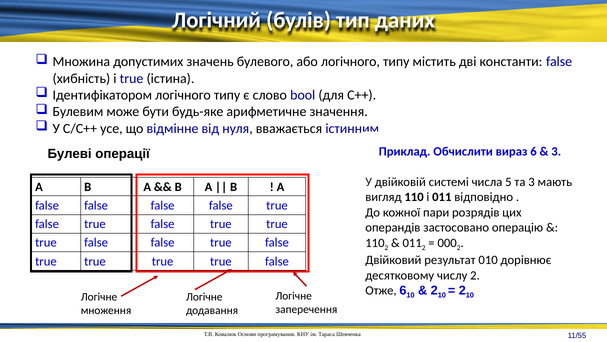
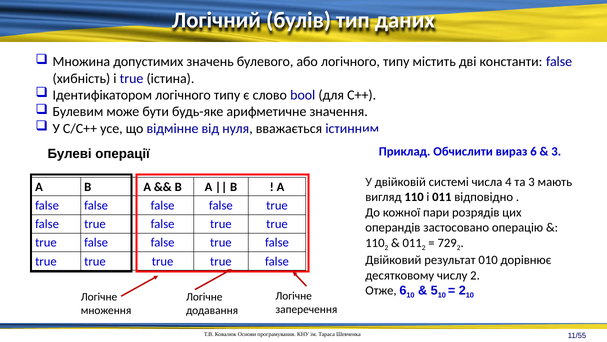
5: 5 -> 4 (508, 182)
000: 000 -> 729 (447, 242)
2: 2 -> 5 (434, 290)
